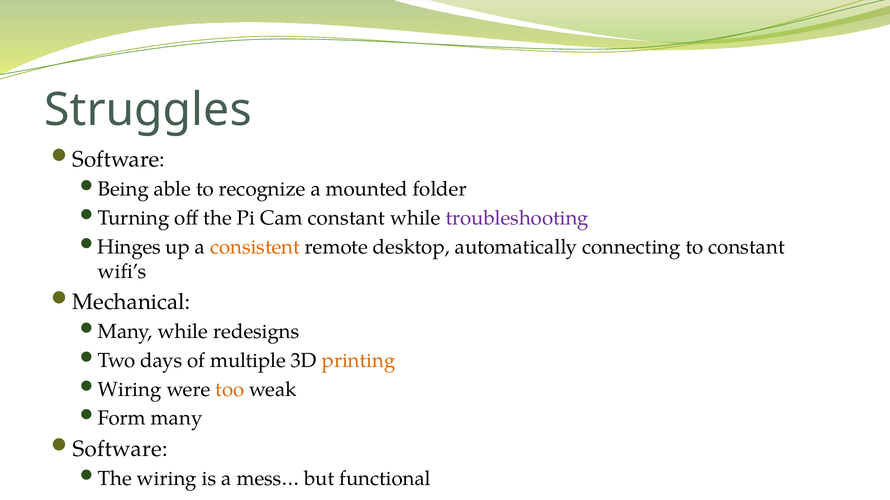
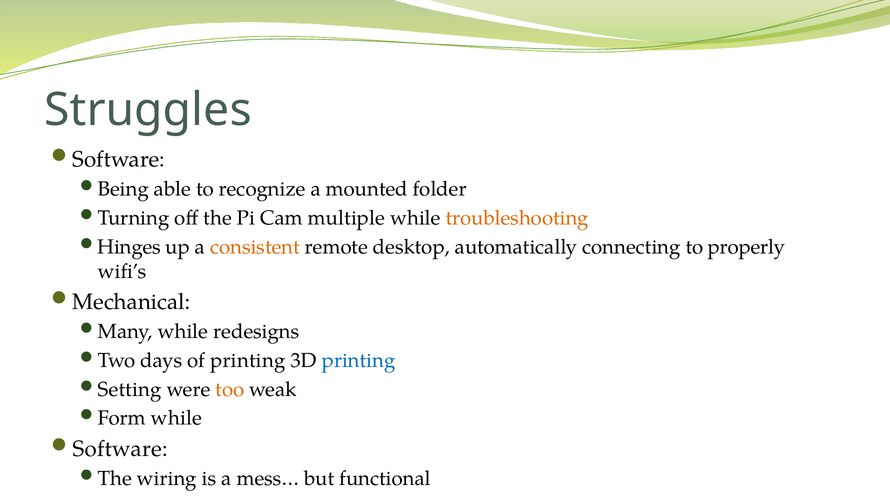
Cam constant: constant -> multiple (346, 218)
troubleshooting colour: purple -> orange (517, 218)
to constant: constant -> properly (747, 247)
of multiple: multiple -> printing (248, 361)
printing colour: orange -> blue (359, 361)
Wiring: Wiring -> Setting (130, 390)
Form many: many -> while (177, 419)
